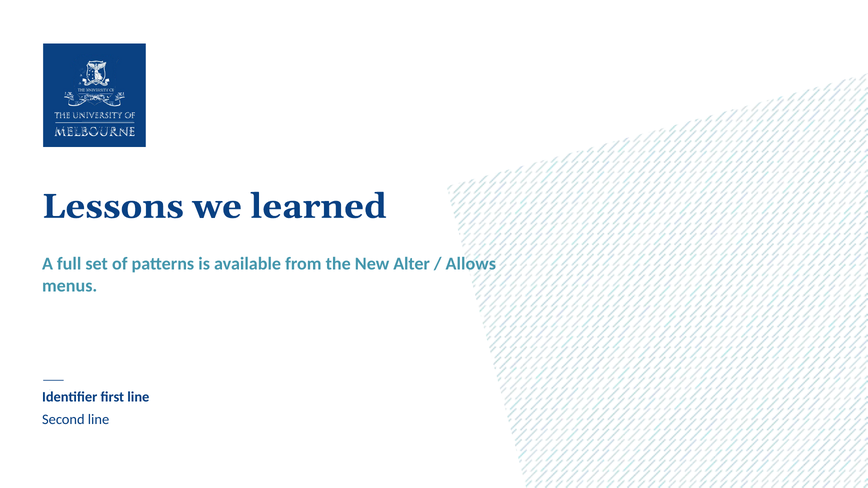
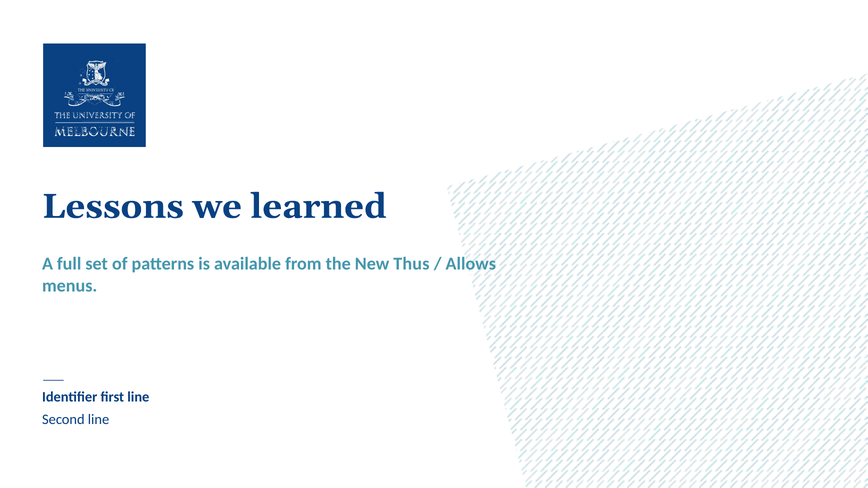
Alter: Alter -> Thus (411, 264)
